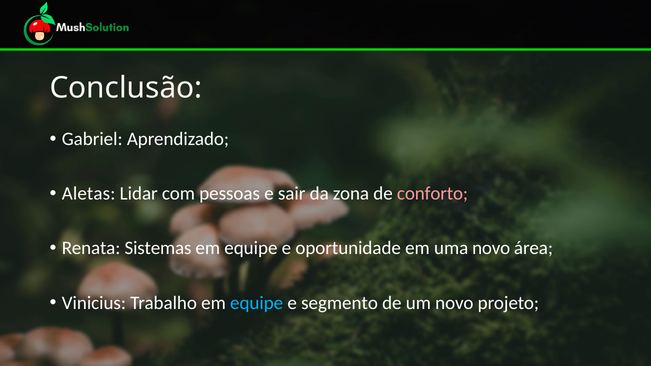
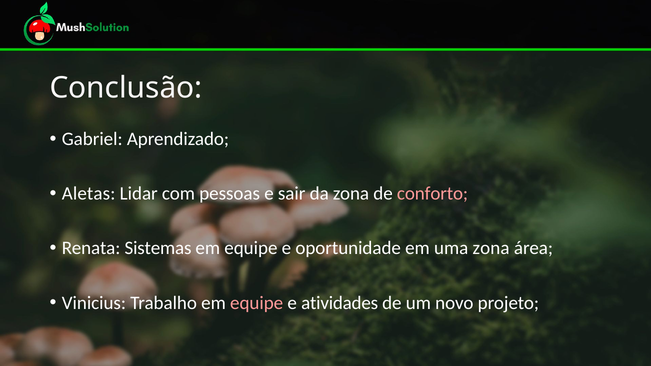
uma novo: novo -> zona (491, 248)
equipe colour: light blue -> pink (257, 303)
segmento: segmento -> atividades (340, 303)
